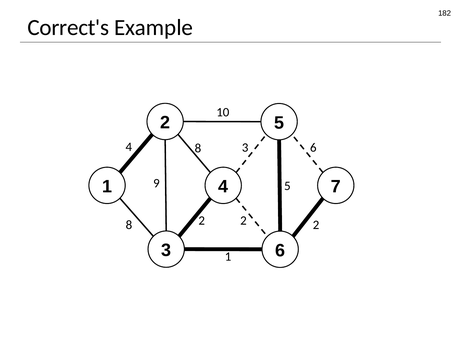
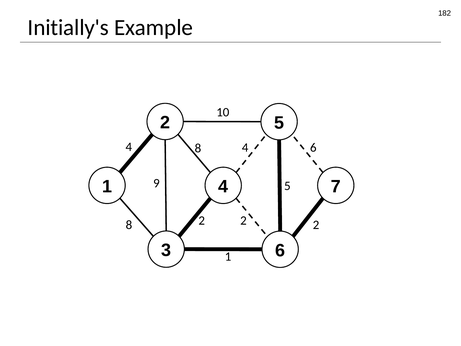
Correct's: Correct's -> Initially's (68, 28)
8 3: 3 -> 4 (245, 147)
